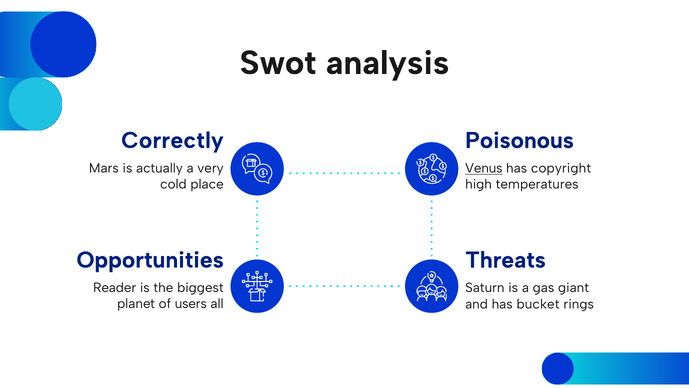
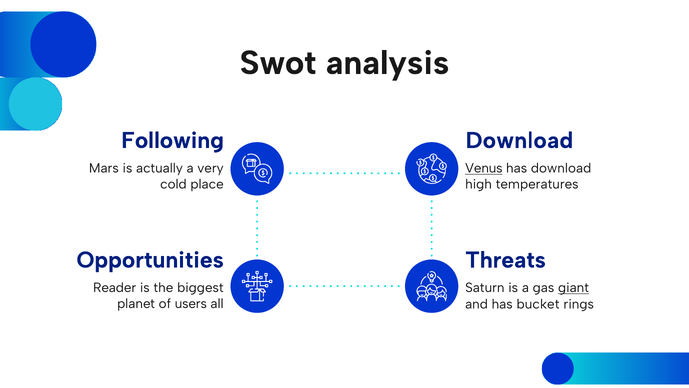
Correctly: Correctly -> Following (173, 140)
Poisonous: Poisonous -> Download (519, 140)
has copyright: copyright -> download (561, 168)
giant underline: none -> present (574, 288)
